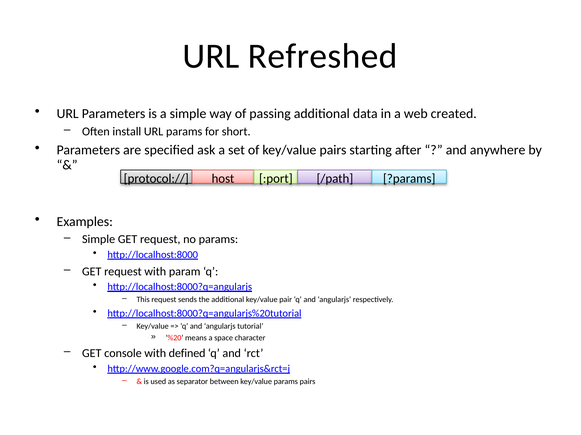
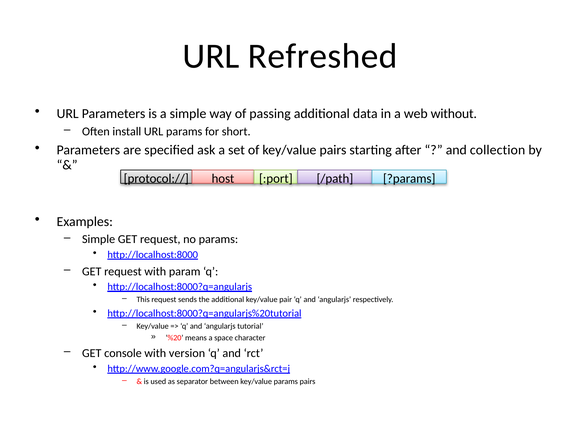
created: created -> without (454, 114)
anywhere: anywhere -> collection (498, 150)
defined: defined -> version (187, 354)
